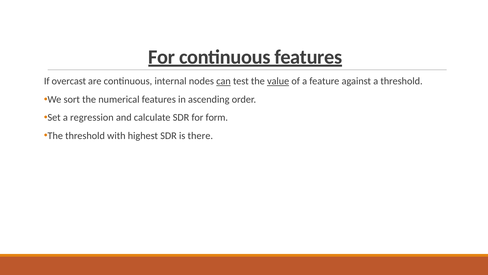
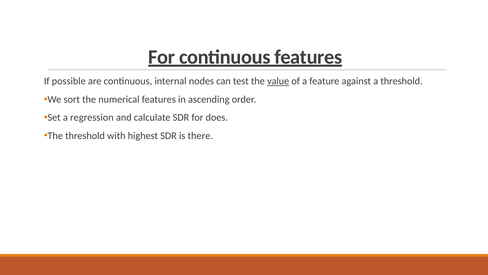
overcast: overcast -> possible (69, 81)
can underline: present -> none (224, 81)
form: form -> does (217, 117)
